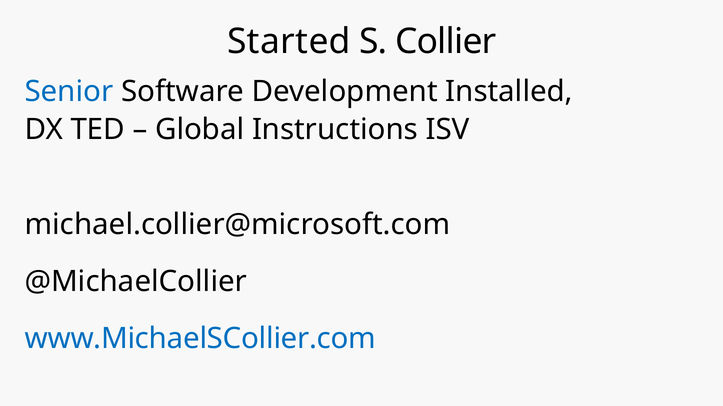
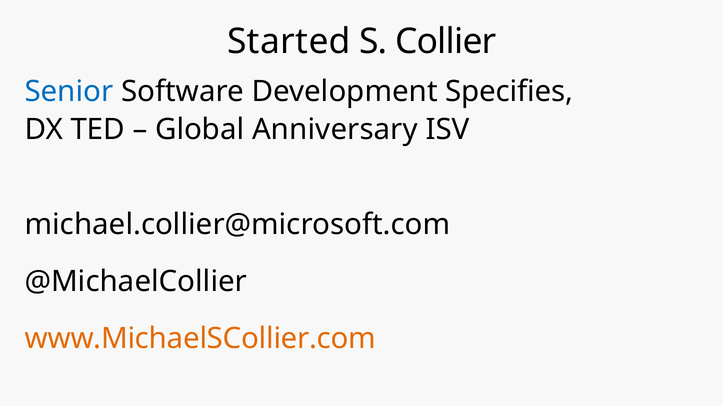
Installed: Installed -> Specifies (509, 92)
Instructions: Instructions -> Anniversary (335, 130)
www.MichaelSCollier.com colour: blue -> orange (200, 339)
